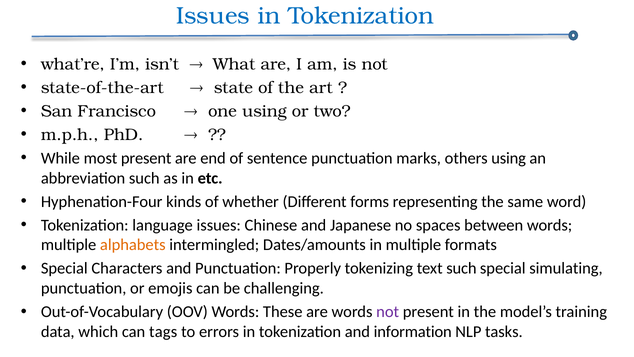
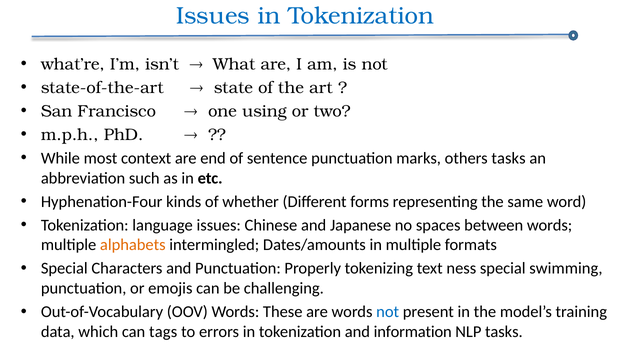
most present: present -> context (146, 158)
others using: using -> tasks (509, 158)
text such: such -> ness (461, 268)
simulating: simulating -> swimming (566, 268)
not colour: purple -> blue (388, 312)
